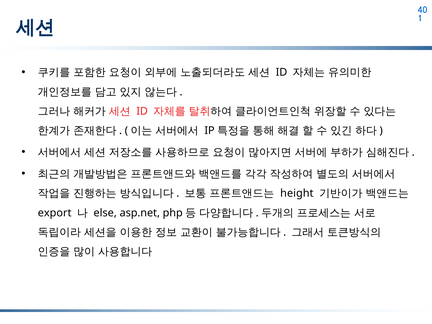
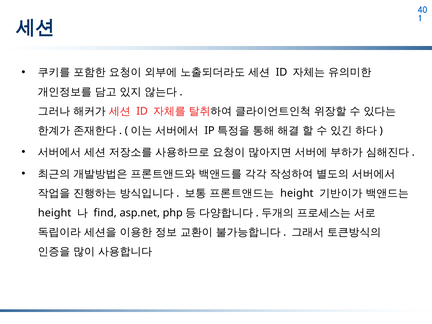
export: export -> height (55, 213)
else: else -> find (105, 213)
